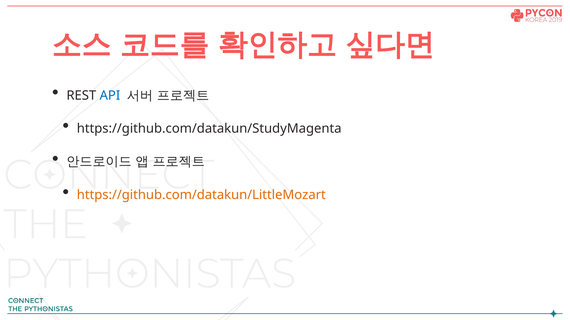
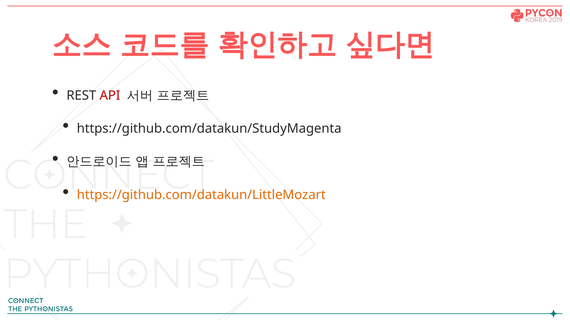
API colour: blue -> red (110, 96)
